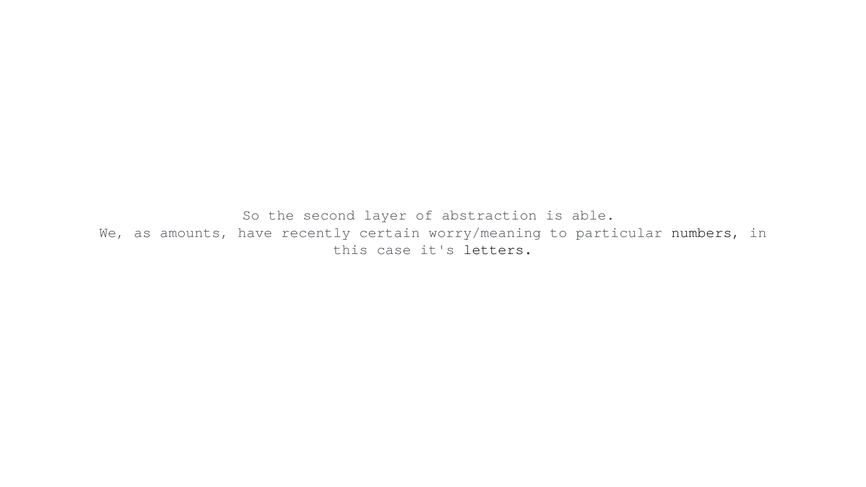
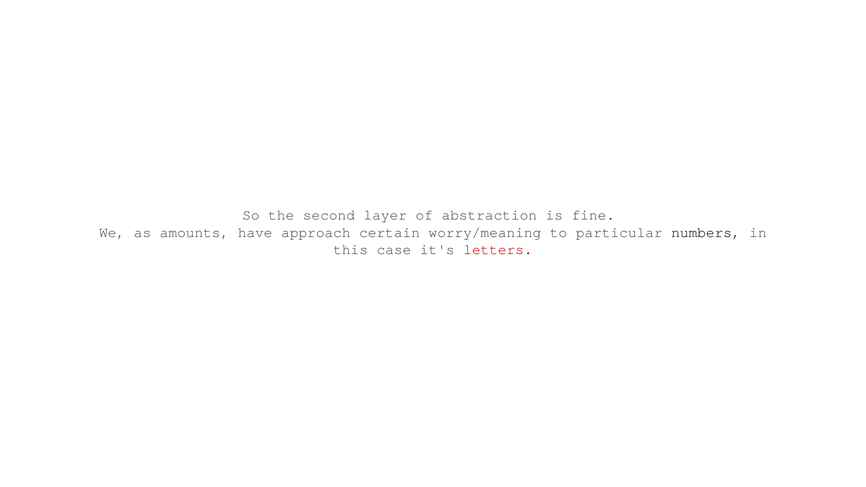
able: able -> fine (593, 215)
recently: recently -> approach (316, 232)
letters colour: black -> red (498, 250)
